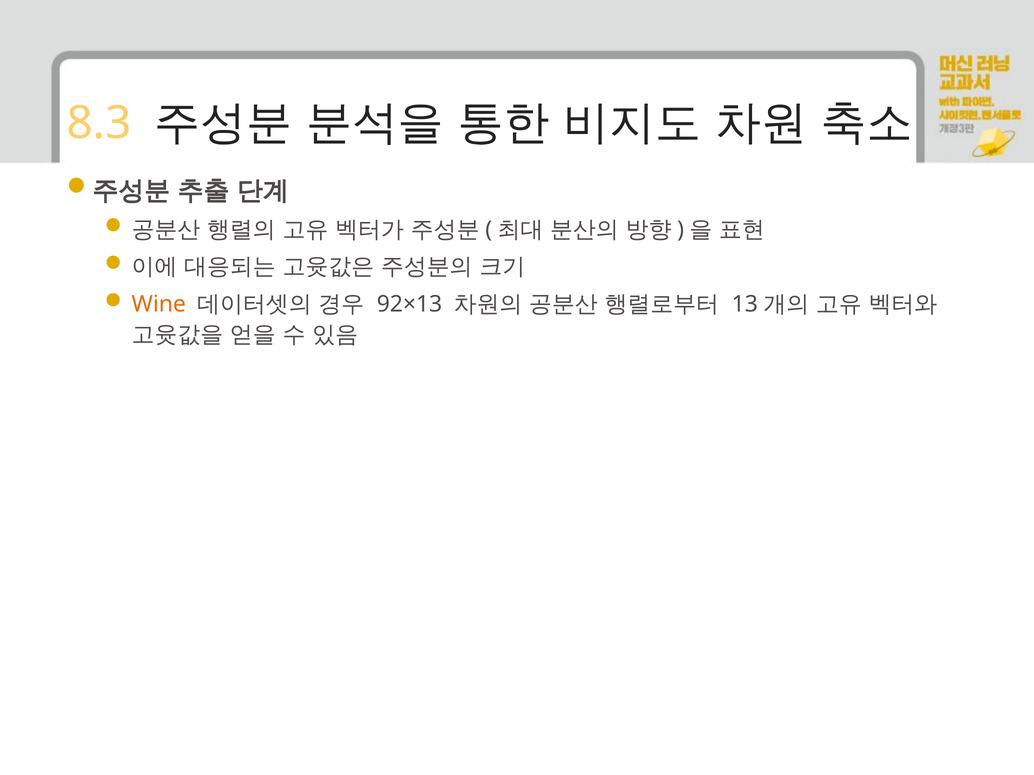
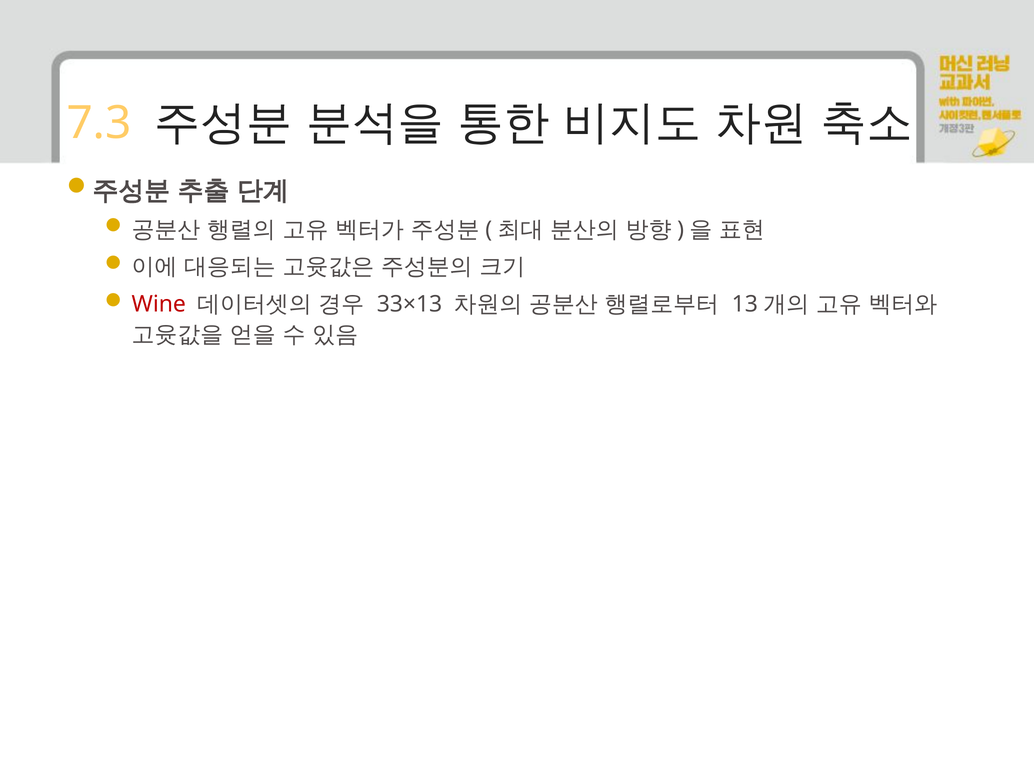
8.3: 8.3 -> 7.3 (99, 123)
Wine colour: orange -> red (159, 304)
92×13: 92×13 -> 33×13 (410, 304)
